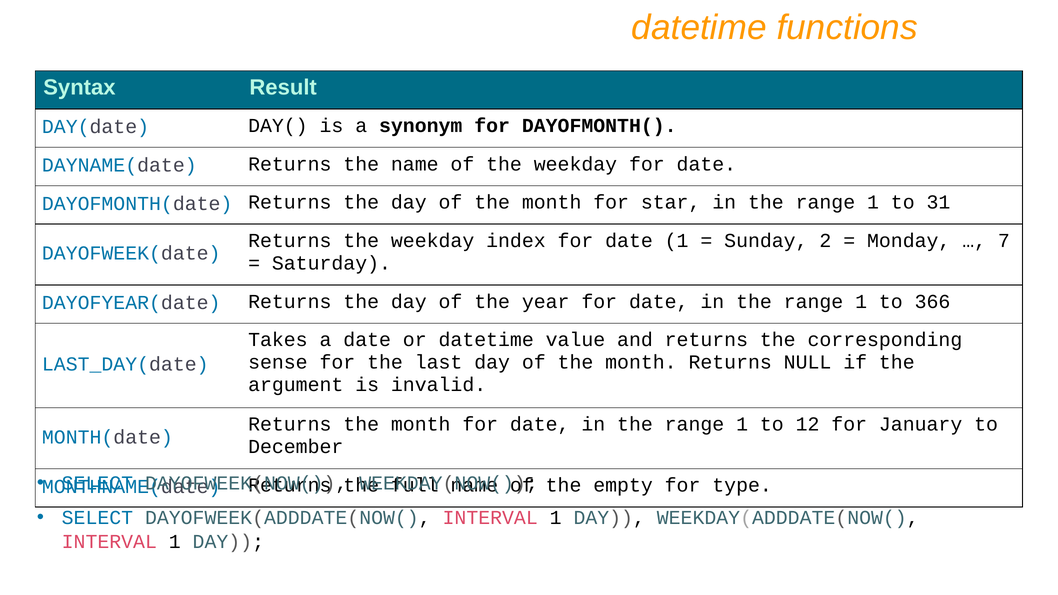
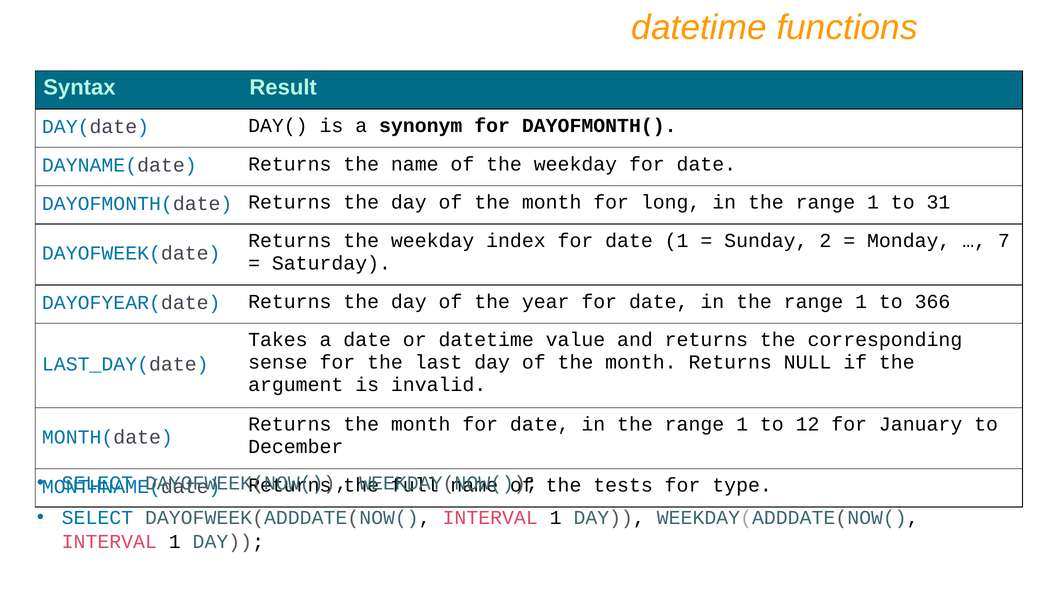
star: star -> long (671, 202)
empty: empty -> tests (623, 485)
